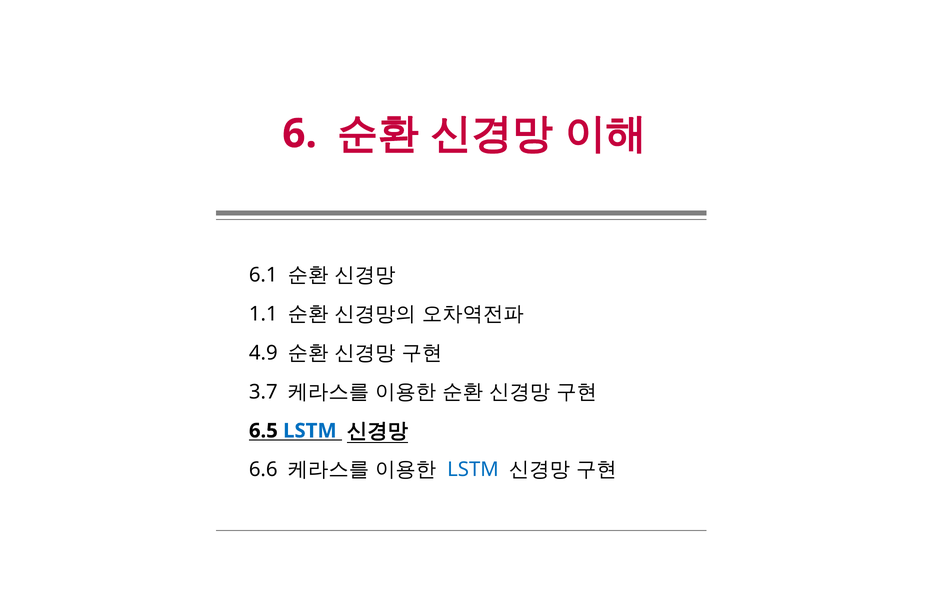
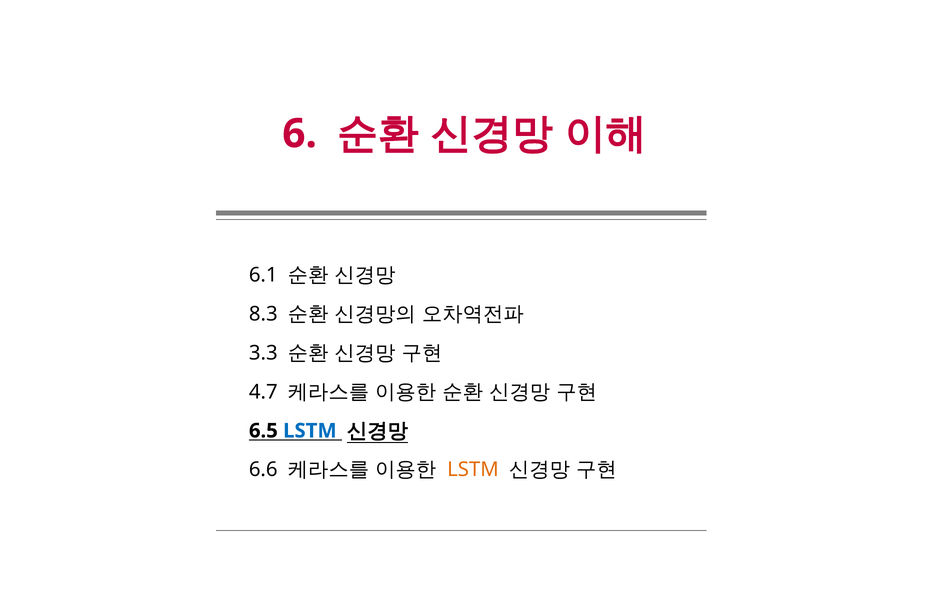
1.1: 1.1 -> 8.3 (263, 314)
4.9: 4.9 -> 3.3 (263, 353)
3.7: 3.7 -> 4.7 (263, 392)
LSTM colour: blue -> orange (473, 470)
